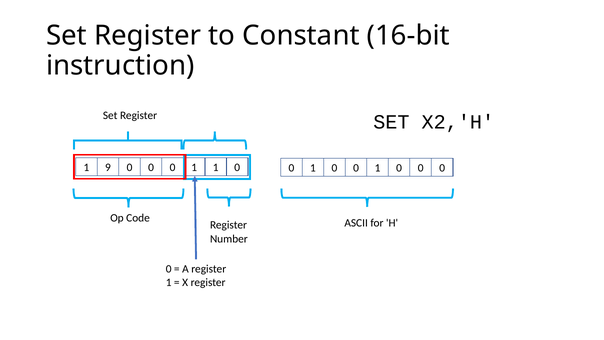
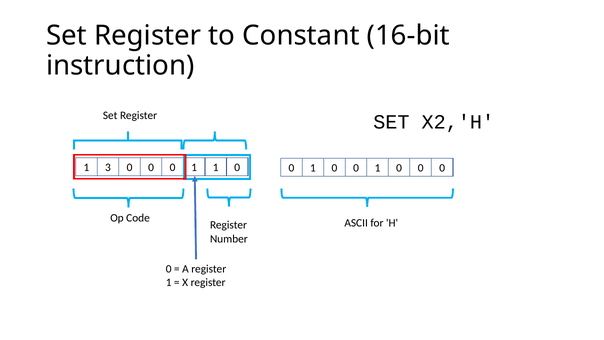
9: 9 -> 3 (108, 167)
